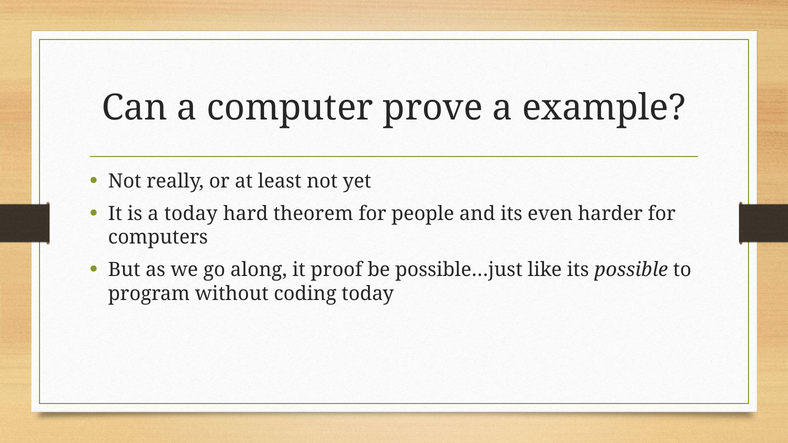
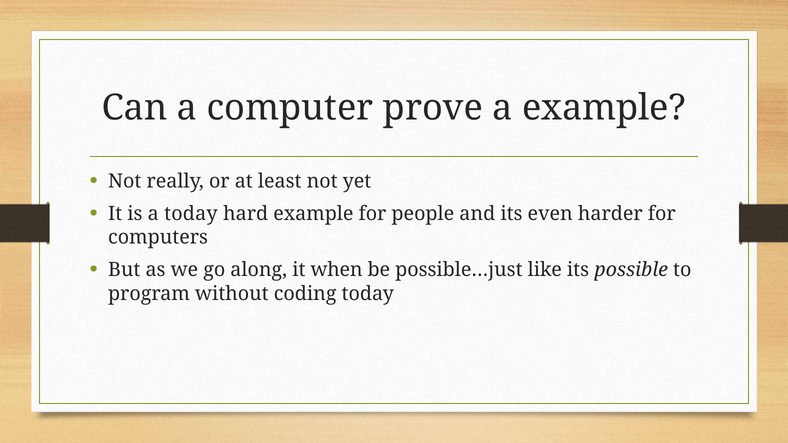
hard theorem: theorem -> example (313, 214)
proof: proof -> when (337, 270)
